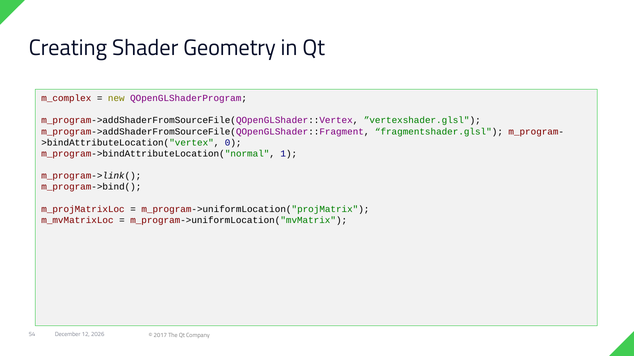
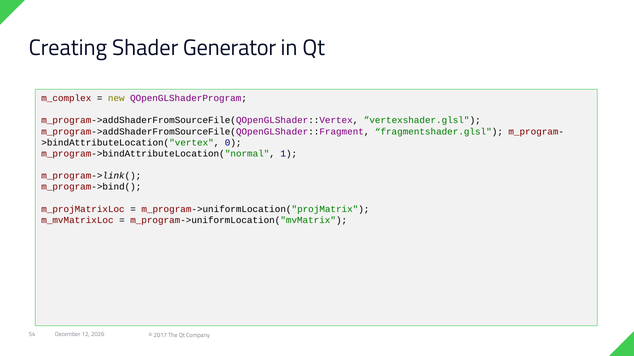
Geometry: Geometry -> Generator (230, 48)
